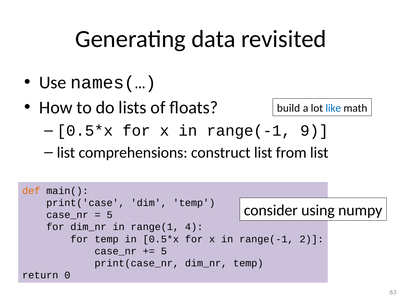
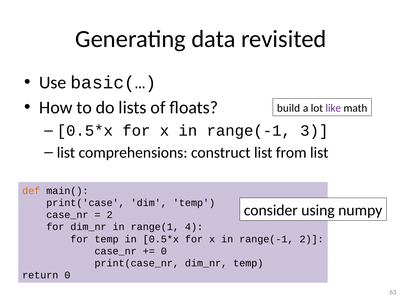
names(…: names(… -> basic(… (113, 82)
like colour: blue -> purple (333, 108)
9: 9 -> 3 (314, 131)
5: 5 -> 2 (110, 215)
5: 5 -> 0 (164, 251)
